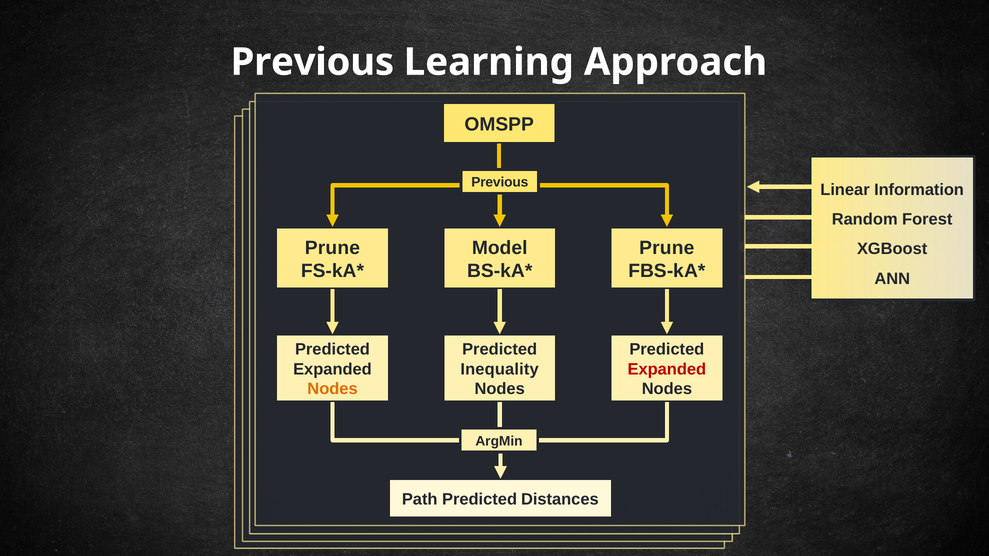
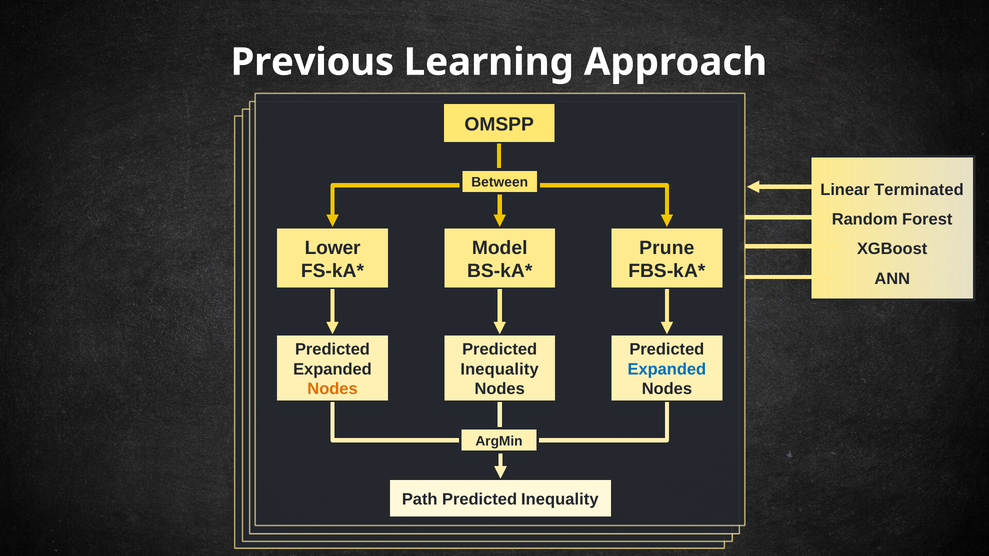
Previous: Previous -> Between (500, 182)
Information: Information -> Terminated (919, 190)
Prune: Prune -> Lower (333, 248)
Expanded colour: red -> blue (667, 369)
Distances: Distances -> Inequality (560, 500)
